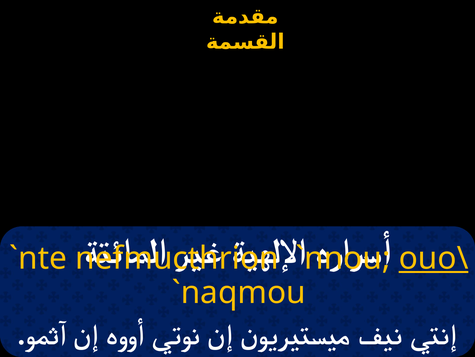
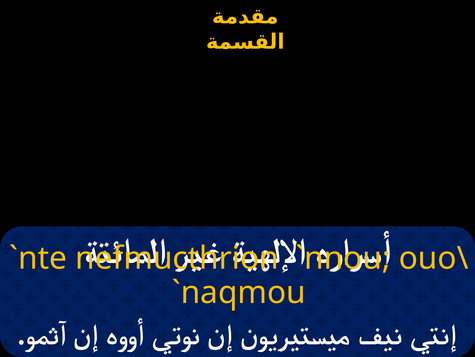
ouo\ underline: present -> none (434, 258)
